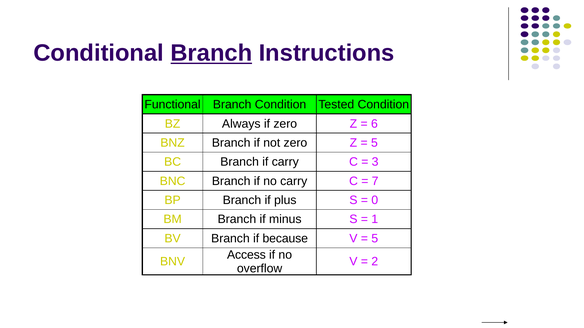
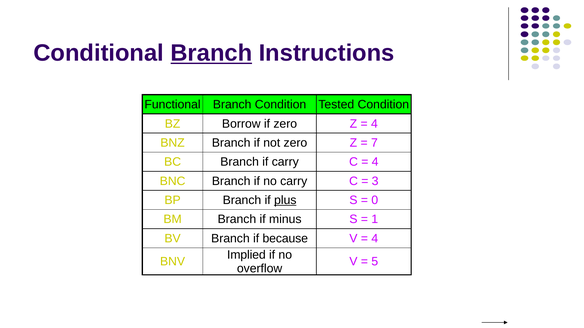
Always: Always -> Borrow (241, 124)
6: 6 -> 4 (374, 124)
5: 5 -> 7 (374, 143)
3: 3 -> 4 (375, 162)
7: 7 -> 3 (375, 181)
plus underline: none -> present (285, 200)
5: 5 -> 4 (375, 239)
Access: Access -> Implied (246, 255)
2: 2 -> 5 (375, 262)
